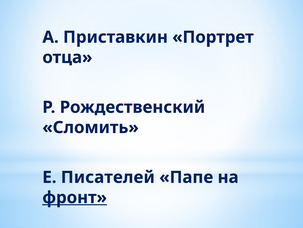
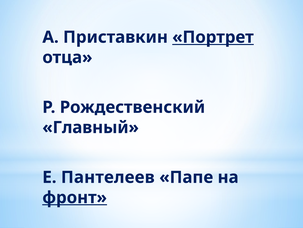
Портрет underline: none -> present (213, 37)
Сломить: Сломить -> Главный (91, 127)
Писателей: Писателей -> Пантелеев (108, 177)
